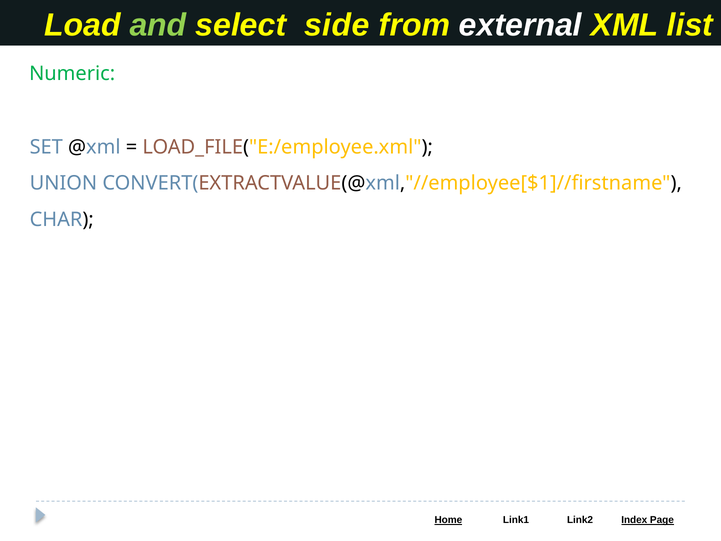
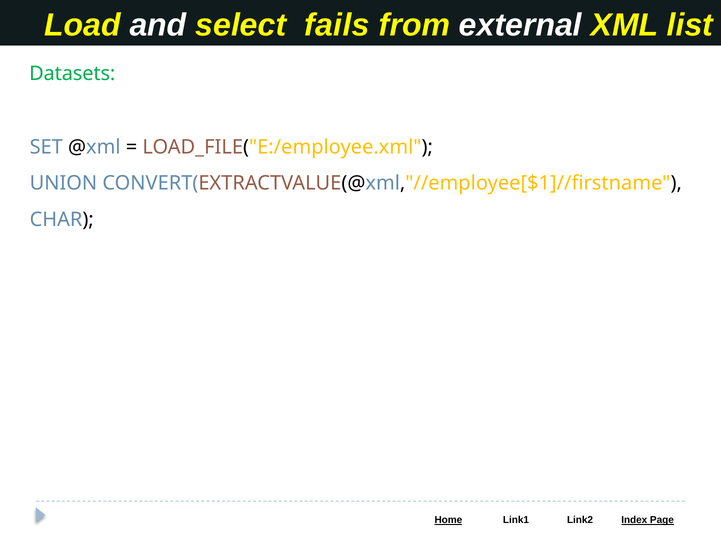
and colour: light green -> white (158, 25)
side: side -> fails (337, 25)
Numeric: Numeric -> Datasets (72, 74)
